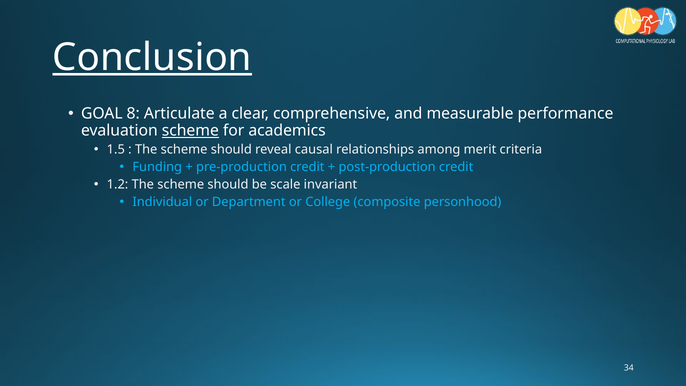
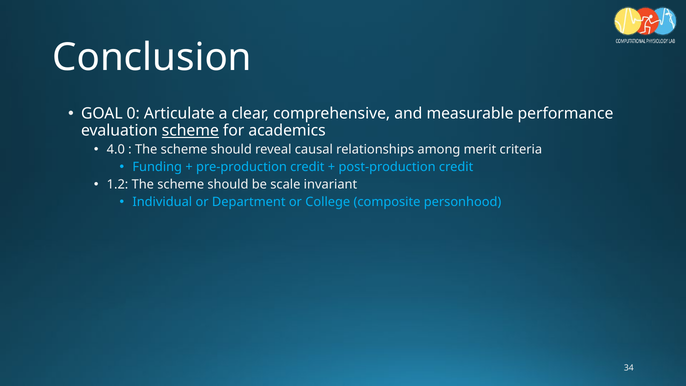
Conclusion underline: present -> none (152, 58)
8: 8 -> 0 (133, 114)
1.5: 1.5 -> 4.0 (116, 150)
